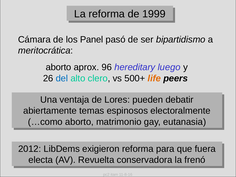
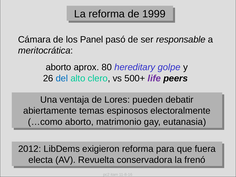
bipartidismo: bipartidismo -> responsable (181, 40)
96: 96 -> 80 (107, 67)
luego: luego -> golpe (169, 67)
life colour: orange -> purple (154, 78)
